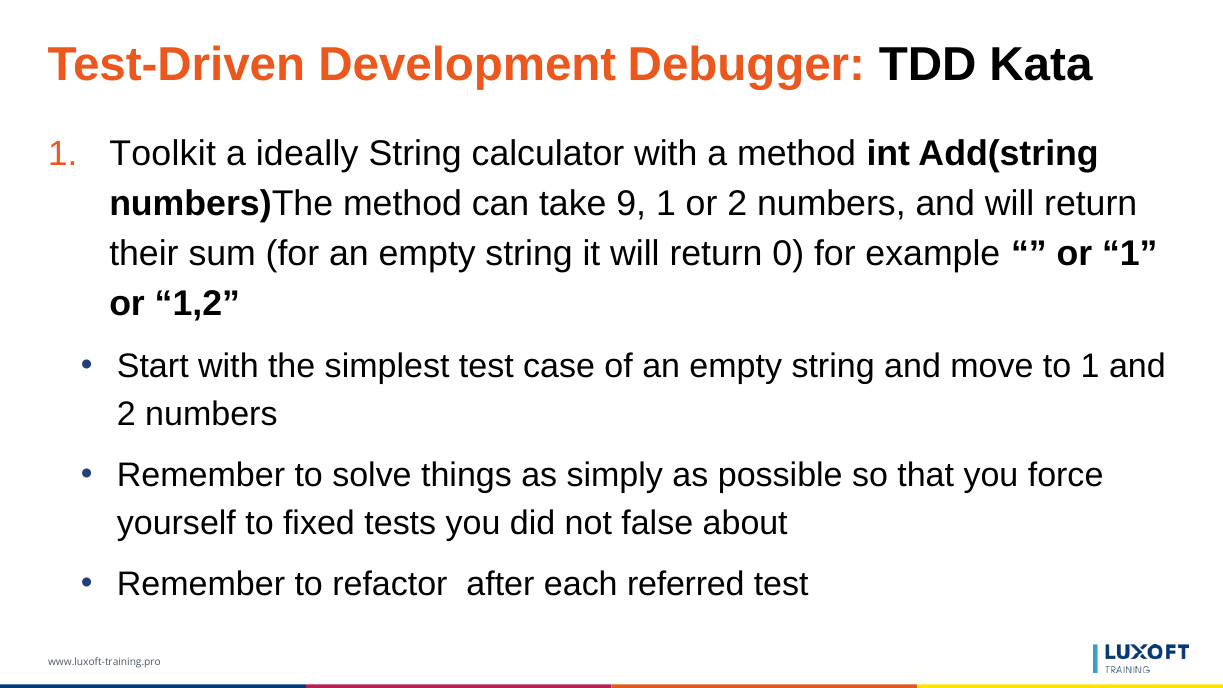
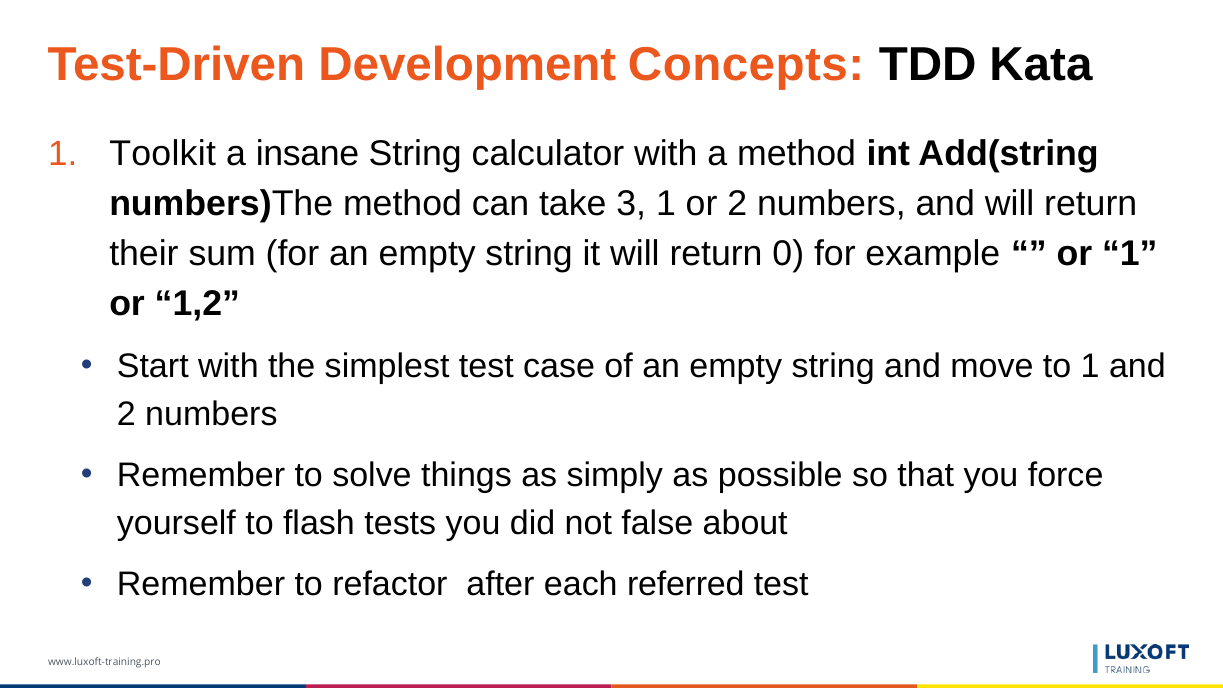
Debugger: Debugger -> Concepts (746, 65)
ideally: ideally -> insane (307, 154)
9: 9 -> 3 (631, 204)
fixed: fixed -> flash (319, 523)
